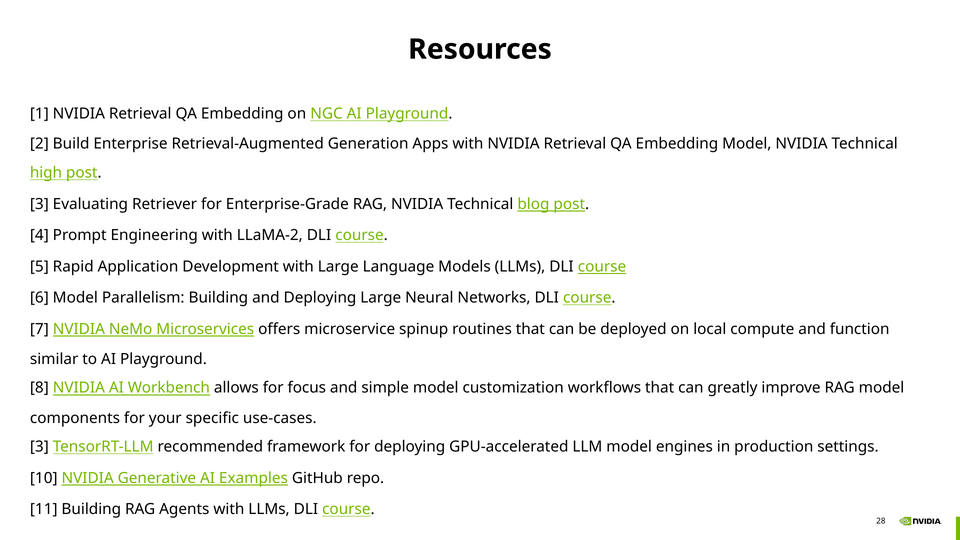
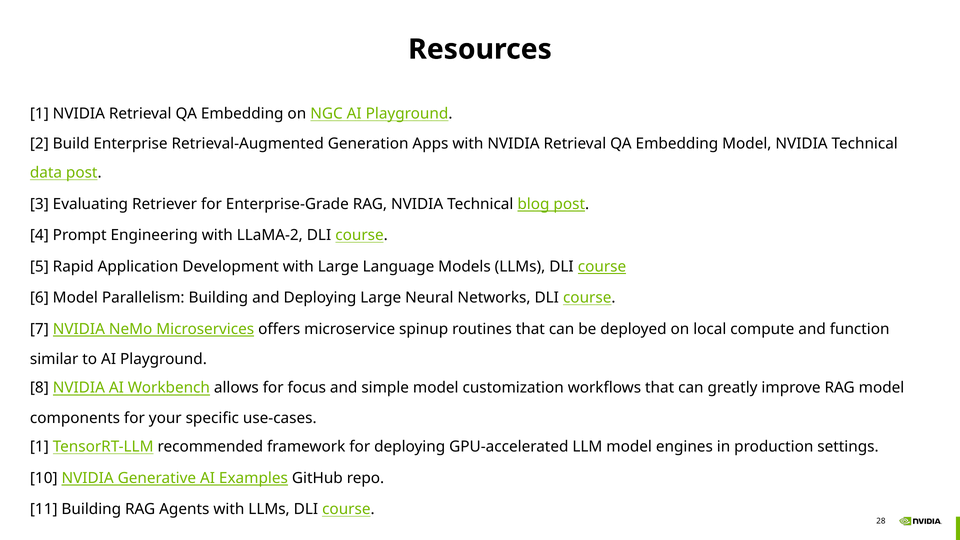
high: high -> data (46, 173)
3: 3 -> 1 (39, 447)
